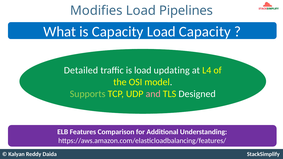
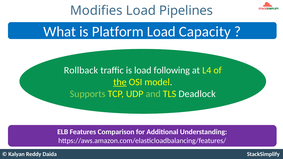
is Capacity: Capacity -> Platform (118, 32)
Detailed: Detailed -> Rollback (81, 70)
updating: updating -> following (172, 70)
the underline: none -> present (120, 82)
and colour: pink -> light green (153, 94)
Designed: Designed -> Deadlock (197, 94)
